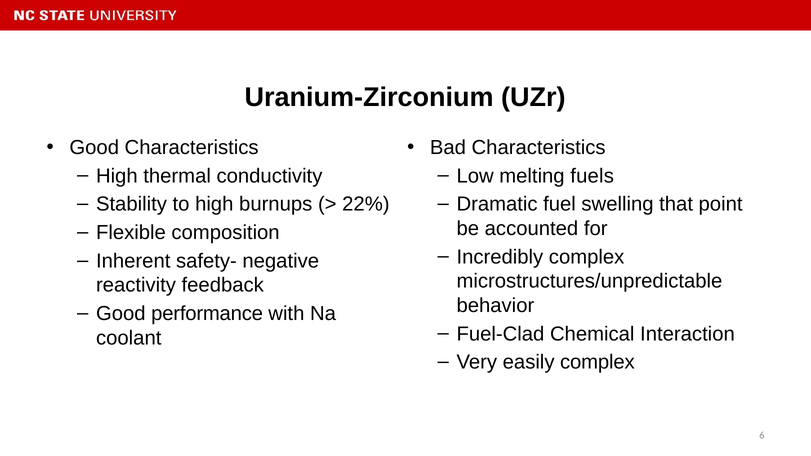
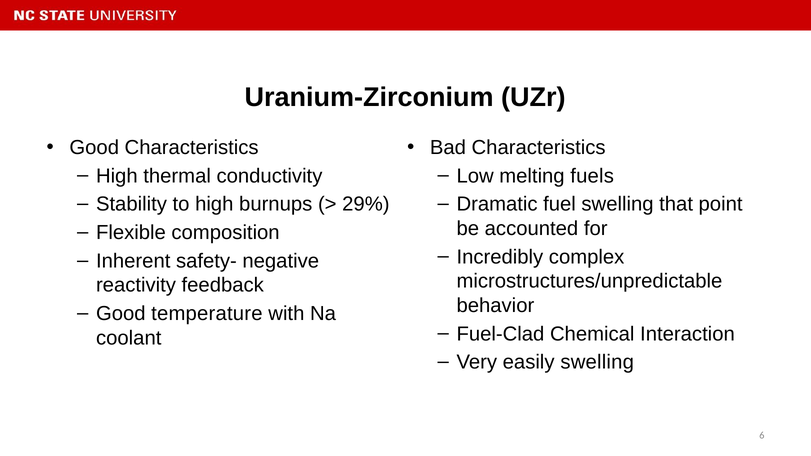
22%: 22% -> 29% (366, 204)
performance: performance -> temperature (207, 314)
easily complex: complex -> swelling (597, 362)
